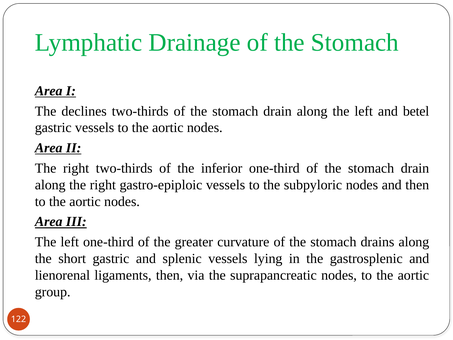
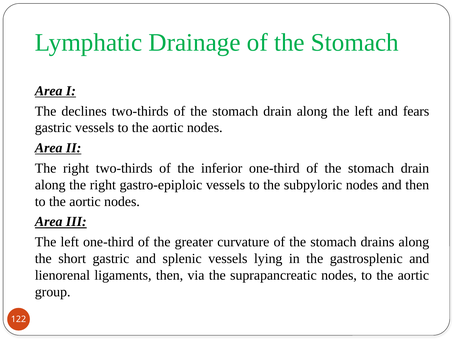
betel: betel -> fears (416, 111)
